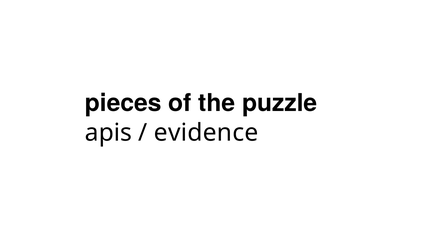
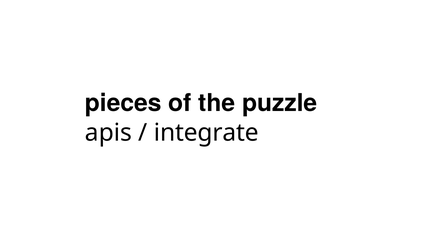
evidence: evidence -> integrate (206, 133)
